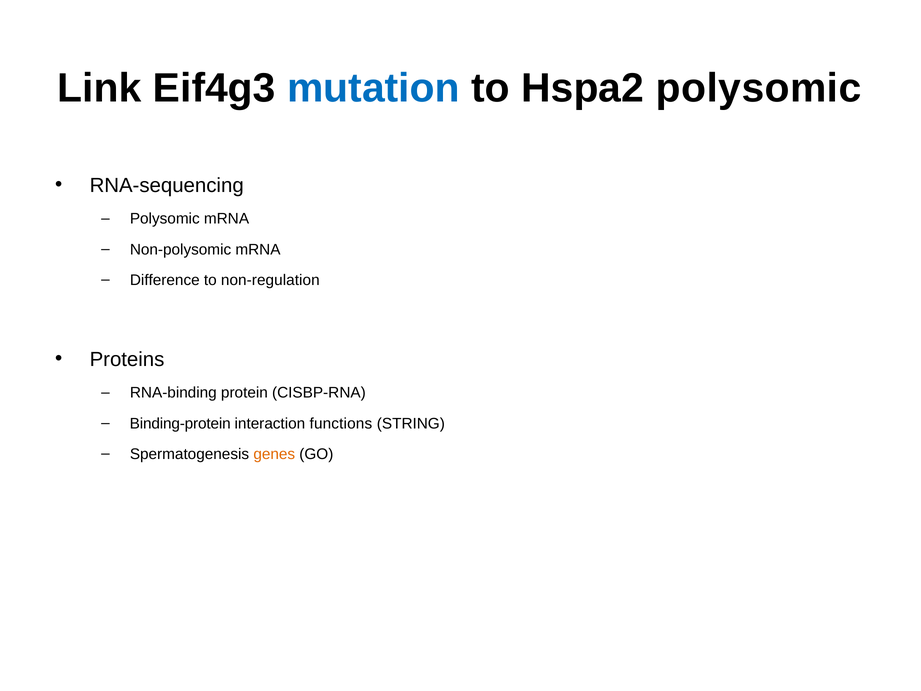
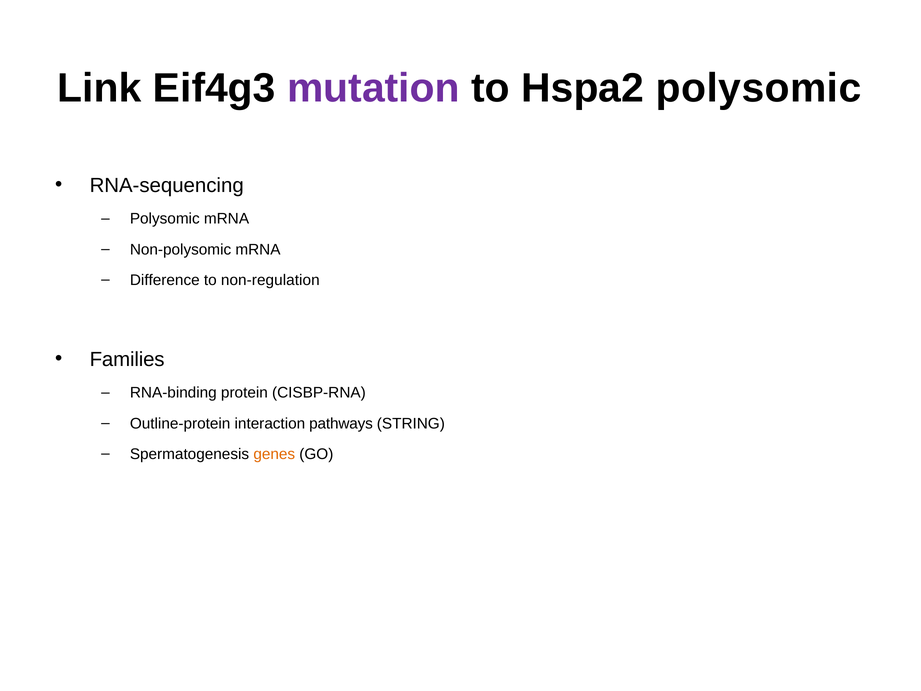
mutation colour: blue -> purple (373, 88)
Proteins: Proteins -> Families (127, 359)
Binding-protein: Binding-protein -> Outline-protein (180, 423)
functions: functions -> pathways (341, 423)
